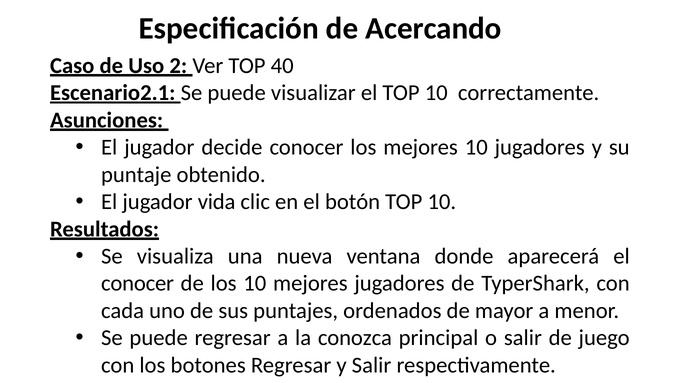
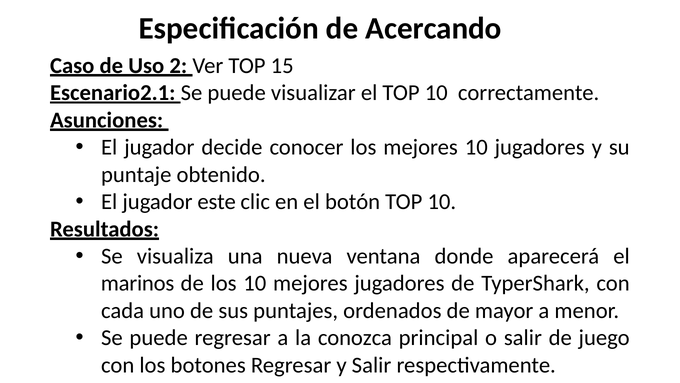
40: 40 -> 15 (282, 65)
vida: vida -> este (217, 202)
conocer: conocer -> marinos (138, 283)
